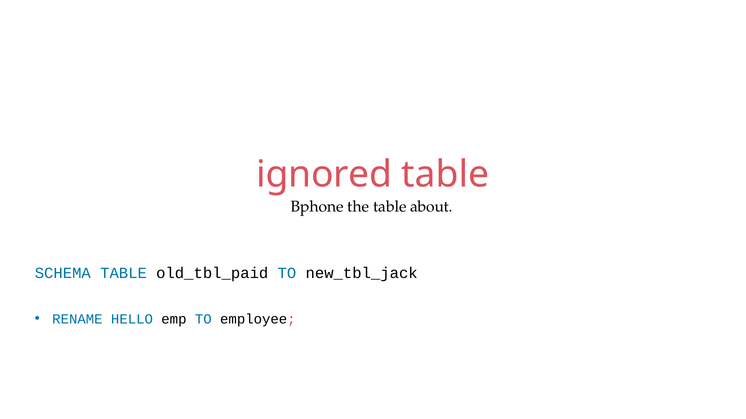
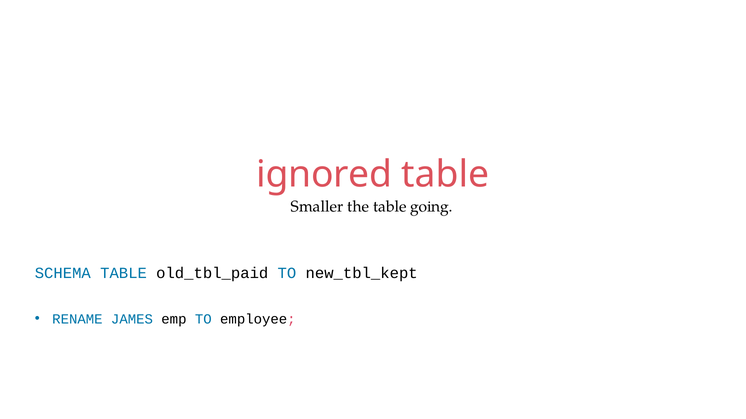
Bphone: Bphone -> Smaller (317, 207)
about: about -> going (432, 207)
new_tbl_jack: new_tbl_jack -> new_tbl_kept (362, 274)
HELLO: HELLO -> JAMES (132, 319)
